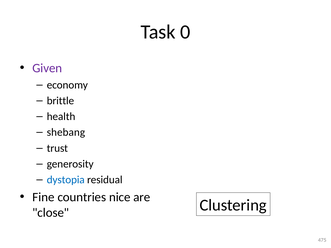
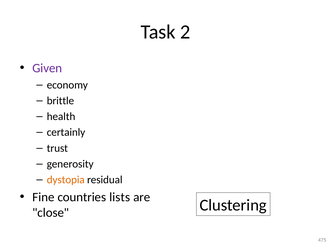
0: 0 -> 2 (185, 32)
shebang: shebang -> certainly (66, 132)
dystopia colour: blue -> orange (66, 180)
nice: nice -> lists (120, 197)
